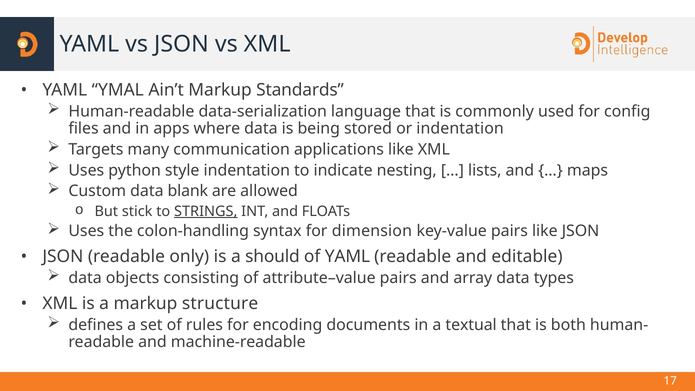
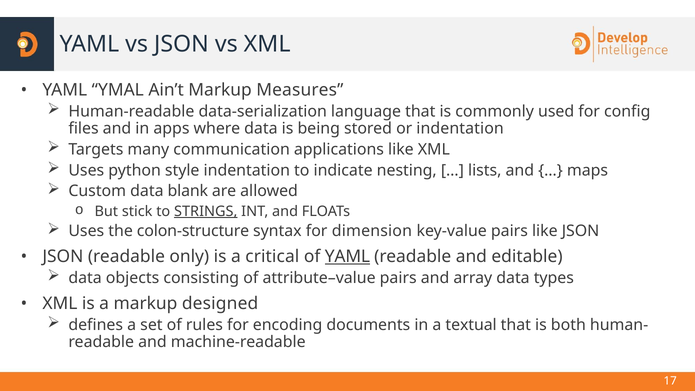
Standards: Standards -> Measures (300, 90)
colon-handling: colon-handling -> colon-structure (193, 231)
should: should -> critical (272, 256)
YAML underline: none -> present (347, 256)
structure: structure -> designed (220, 303)
